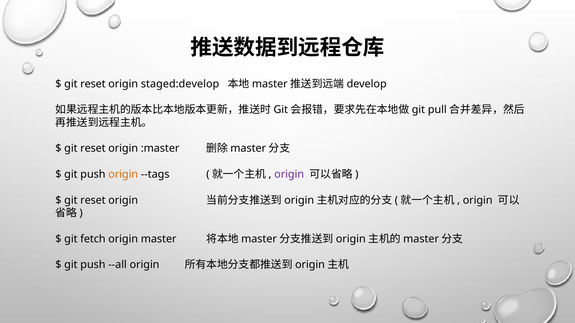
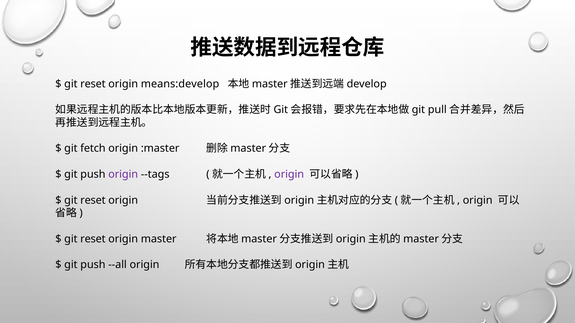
staged:develop: staged:develop -> means:develop (180, 84)
reset: reset -> fetch (93, 149)
origin colour: orange -> purple (123, 175)
fetch: fetch -> reset (93, 239)
